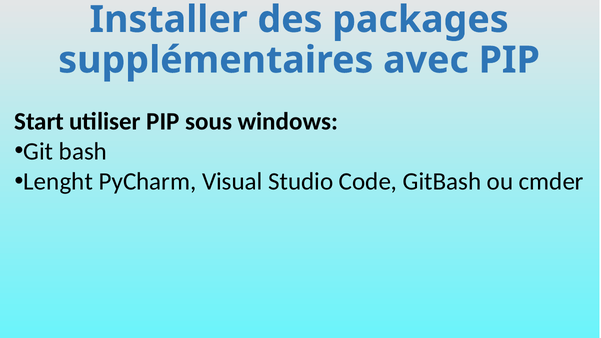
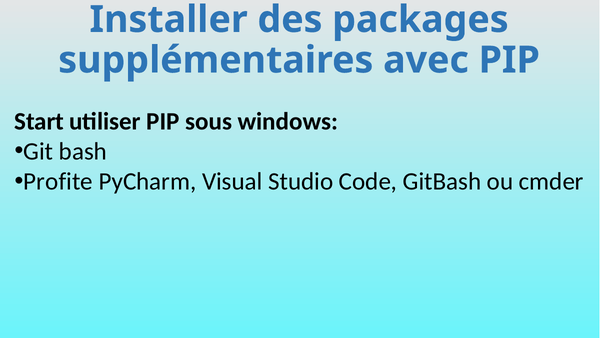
Lenght: Lenght -> Profite (58, 182)
